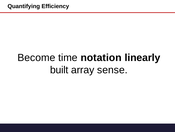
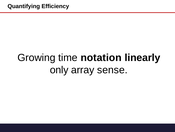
Become: Become -> Growing (36, 57)
built: built -> only (59, 70)
